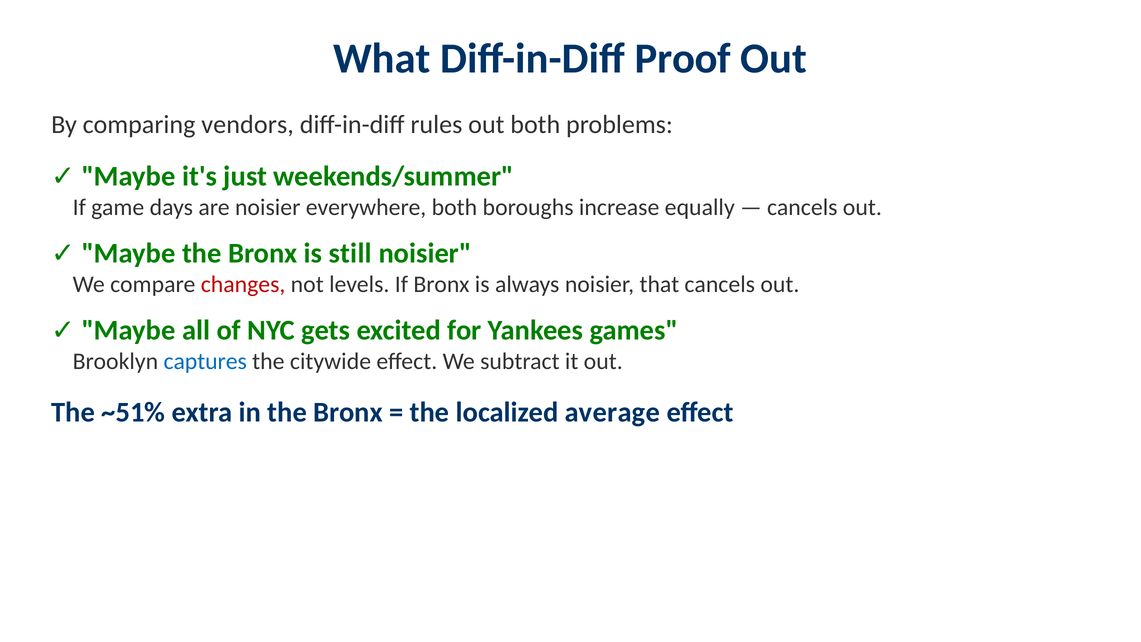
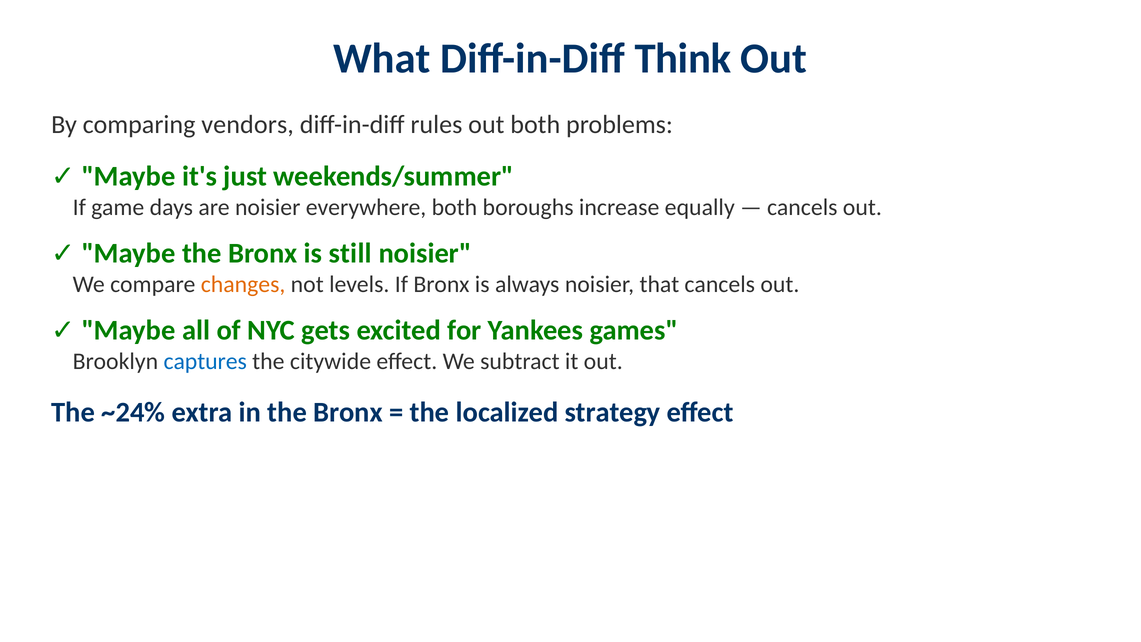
Proof: Proof -> Think (683, 59)
changes colour: red -> orange (243, 284)
~51%: ~51% -> ~24% (133, 412)
average: average -> strategy (613, 412)
